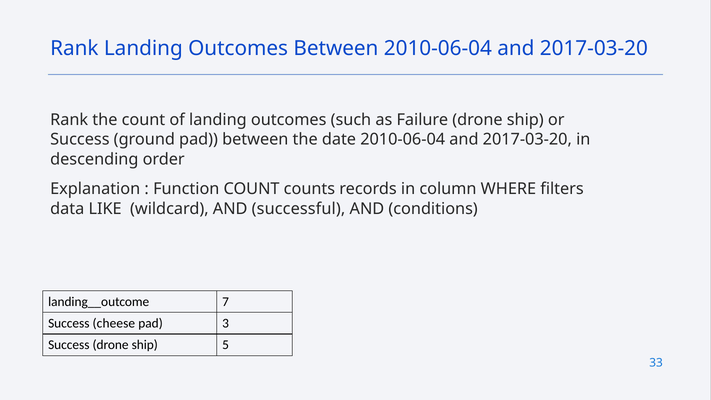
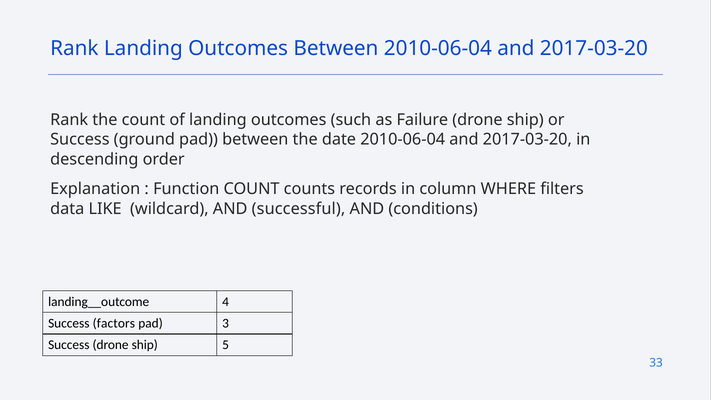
7: 7 -> 4 (226, 302)
cheese: cheese -> factors (114, 323)
